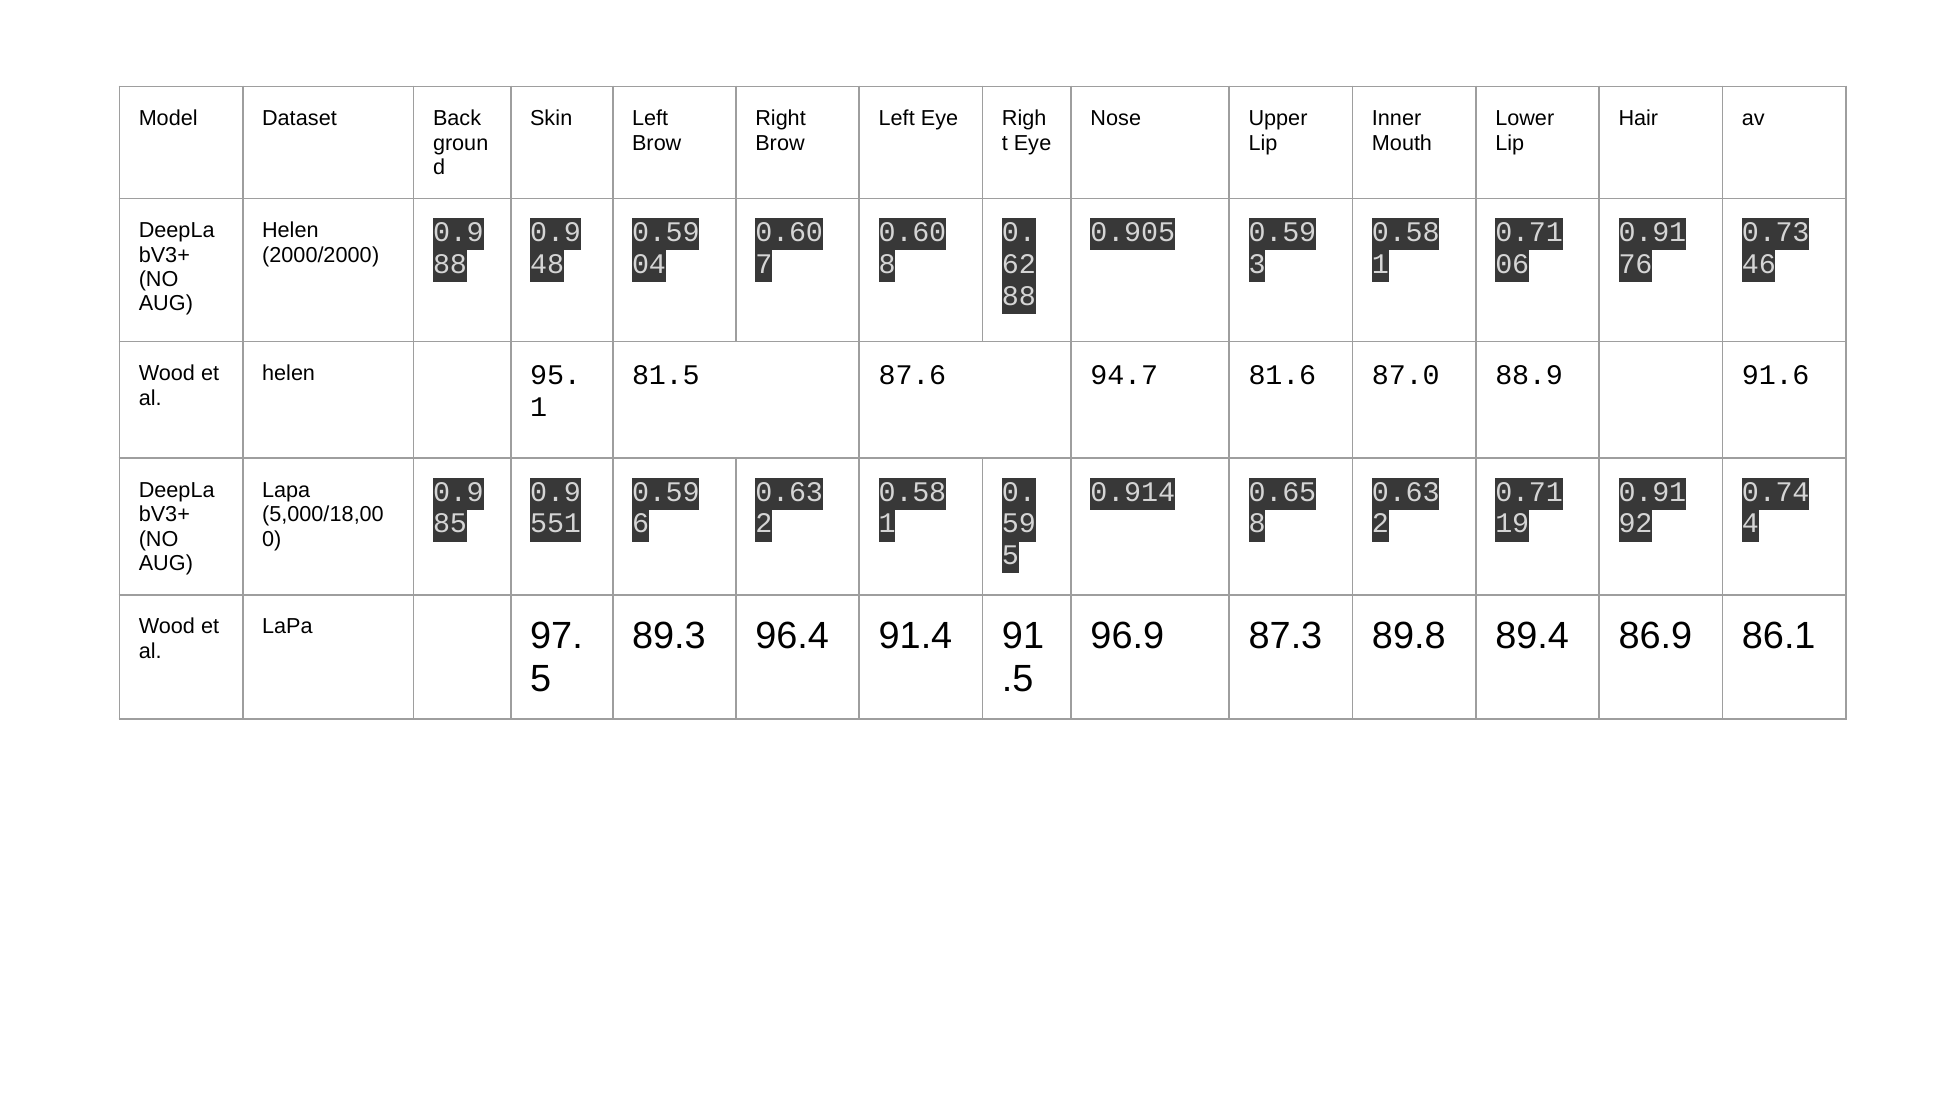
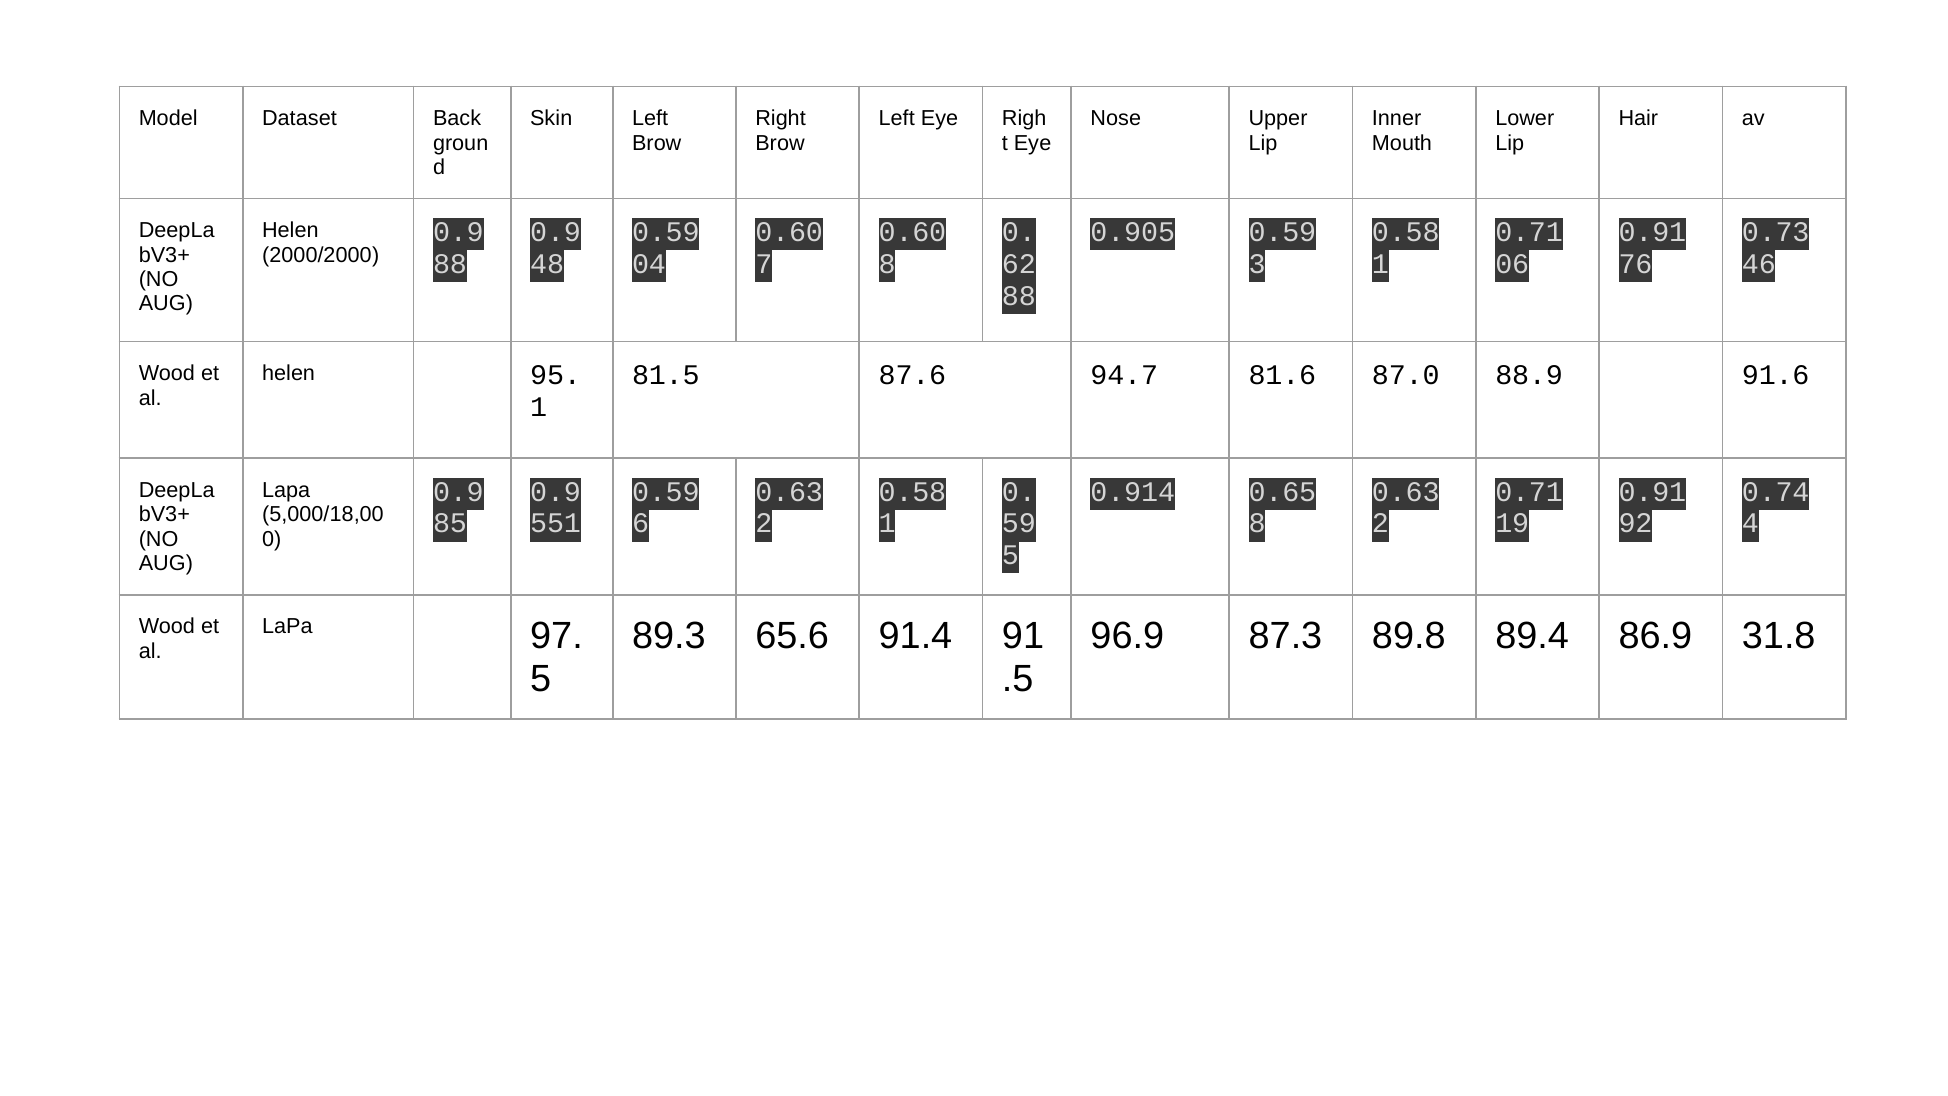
96.4: 96.4 -> 65.6 (792, 636)
86.1: 86.1 -> 31.8 (1779, 636)
